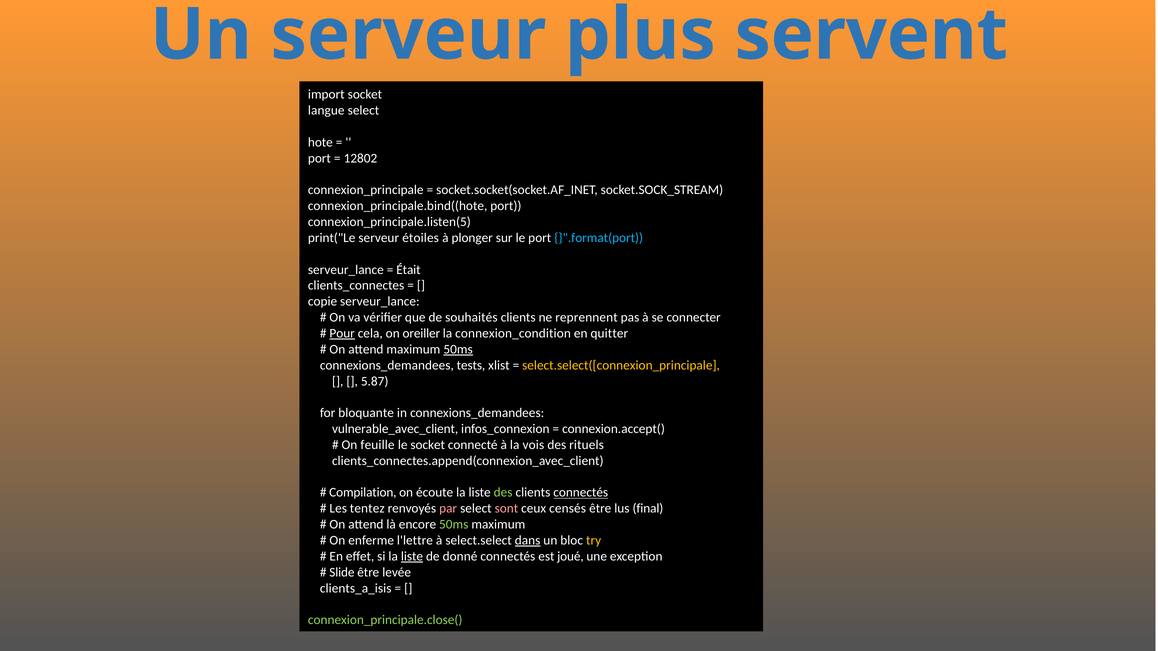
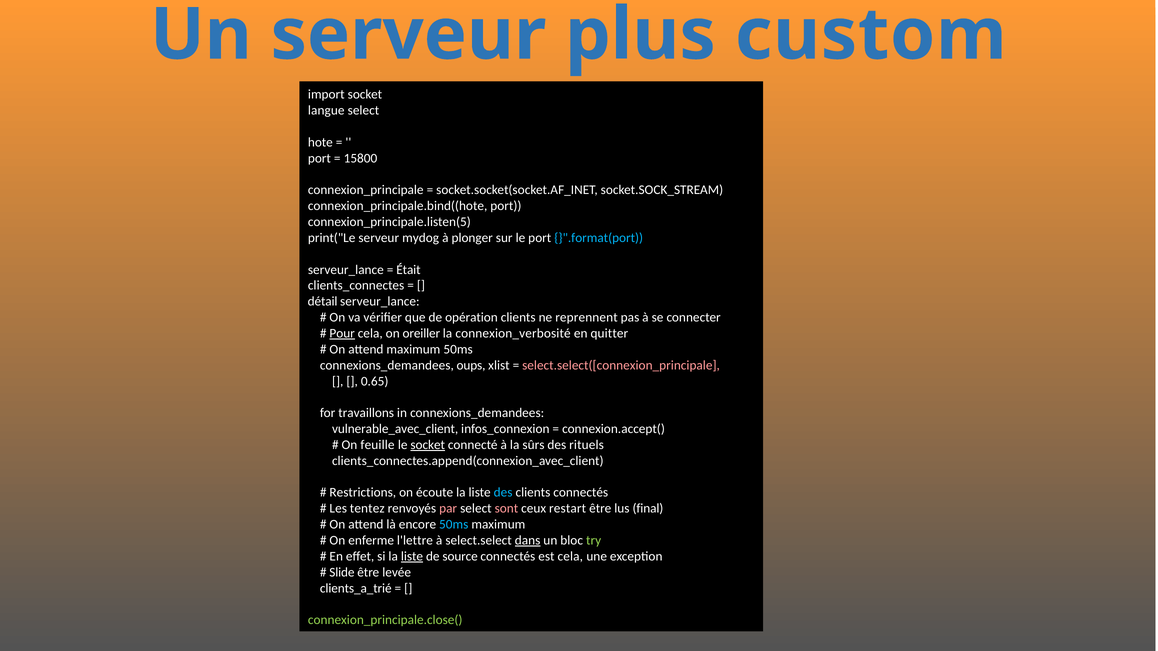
servent: servent -> custom (871, 35)
12802: 12802 -> 15800 (360, 158)
étoiles: étoiles -> mydog (421, 238)
copie: copie -> détail (323, 302)
souhaités: souhaités -> opération (471, 318)
connexion_condition: connexion_condition -> connexion_verbosité (513, 334)
50ms underline: present -> none (458, 349)
tests: tests -> oups (471, 365)
select.select([connexion_principale colour: yellow -> pink (621, 365)
5.87: 5.87 -> 0.65 (375, 381)
bloquante: bloquante -> travaillons (366, 413)
socket underline: none -> present (428, 445)
vois: vois -> sûrs (533, 445)
Compilation: Compilation -> Restrictions (363, 493)
des colour: light green -> light blue (503, 493)
connectés underline: present -> none (581, 493)
censés: censés -> restart (568, 509)
50ms colour: light green -> light blue (454, 525)
try colour: yellow -> light green (594, 541)
donné: donné -> source (460, 557)
est joué: joué -> cela (570, 557)
clients_a_isis: clients_a_isis -> clients_a_trié (356, 588)
